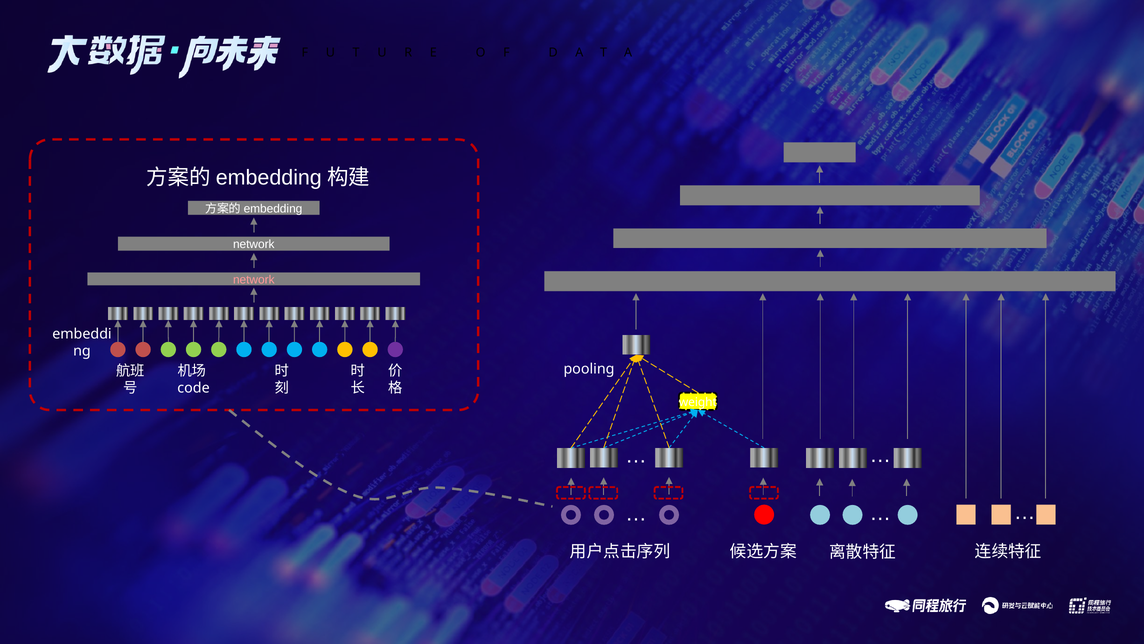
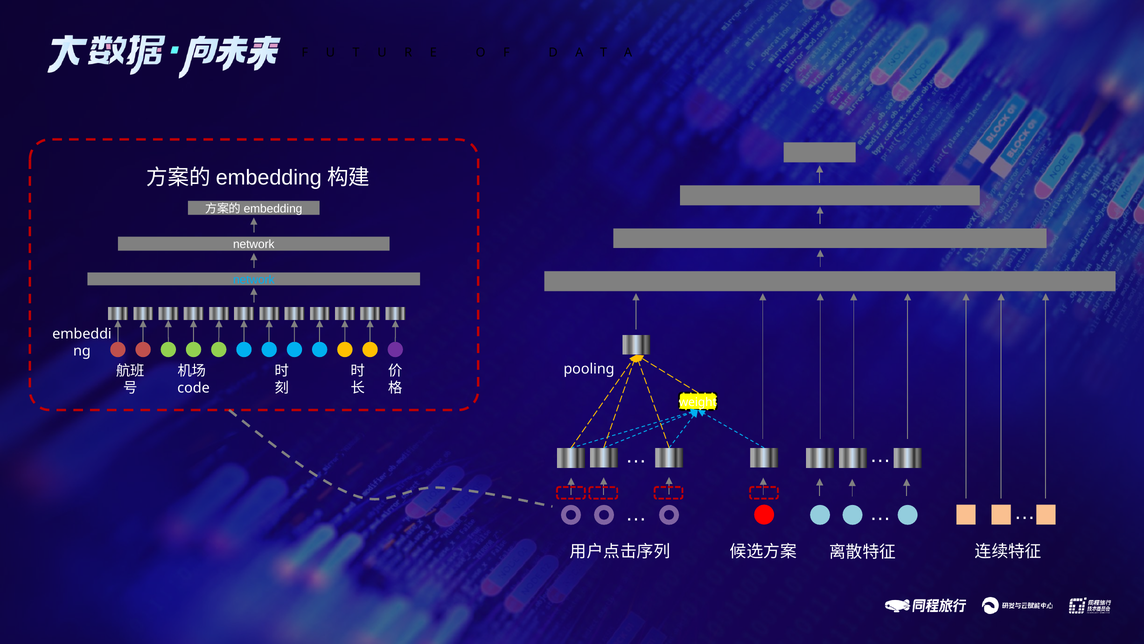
network colour: pink -> light blue (254, 280)
